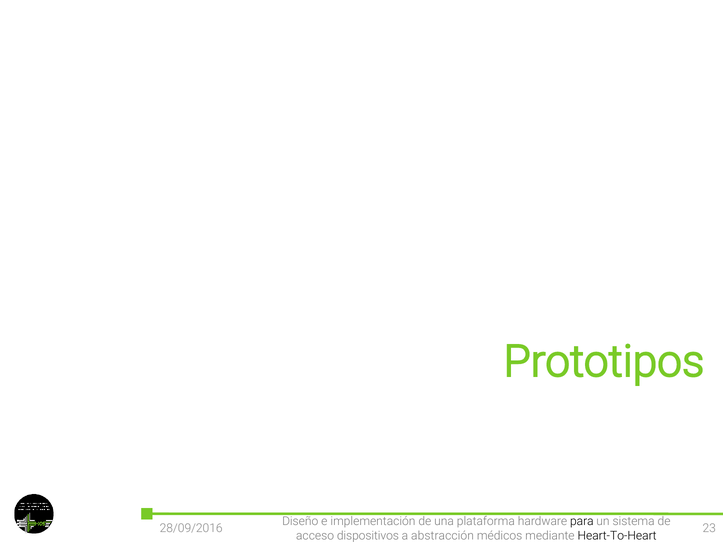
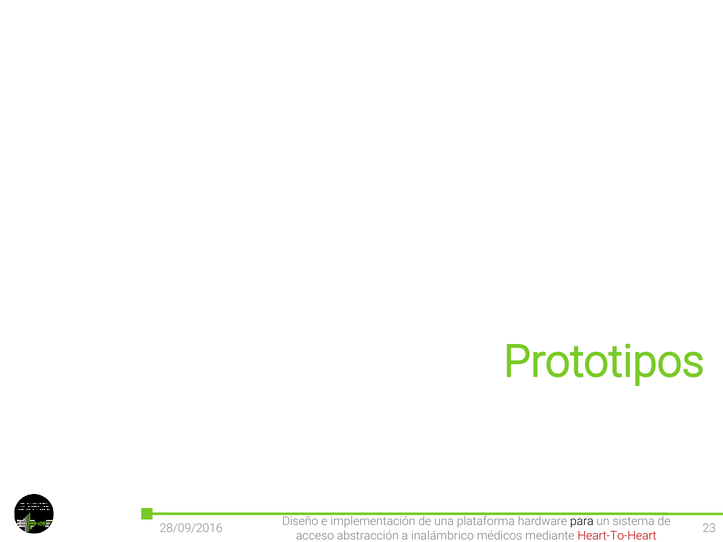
dispositivos: dispositivos -> abstracción (368, 536)
abstracción: abstracción -> inalámbrico (443, 536)
Heart-To-Heart colour: black -> red (617, 536)
